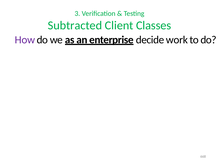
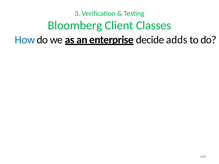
Subtracted: Subtracted -> Bloomberg (75, 25)
How colour: purple -> blue (25, 40)
work: work -> adds (177, 40)
